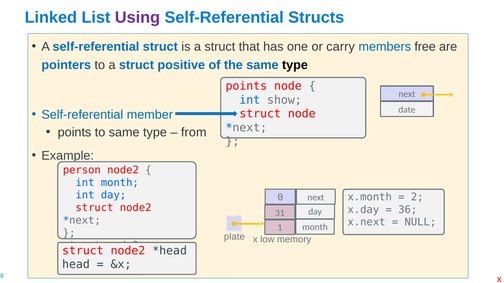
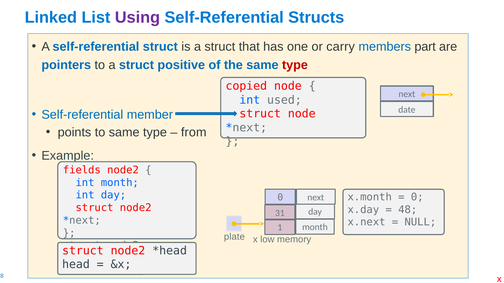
free: free -> part (425, 47)
type colour: black -> red (295, 65)
points: points -> copied (246, 86)
show: show -> used (284, 100)
person: person -> fields (82, 170)
2: 2 -> 0 (417, 197)
36: 36 -> 48 (408, 210)
